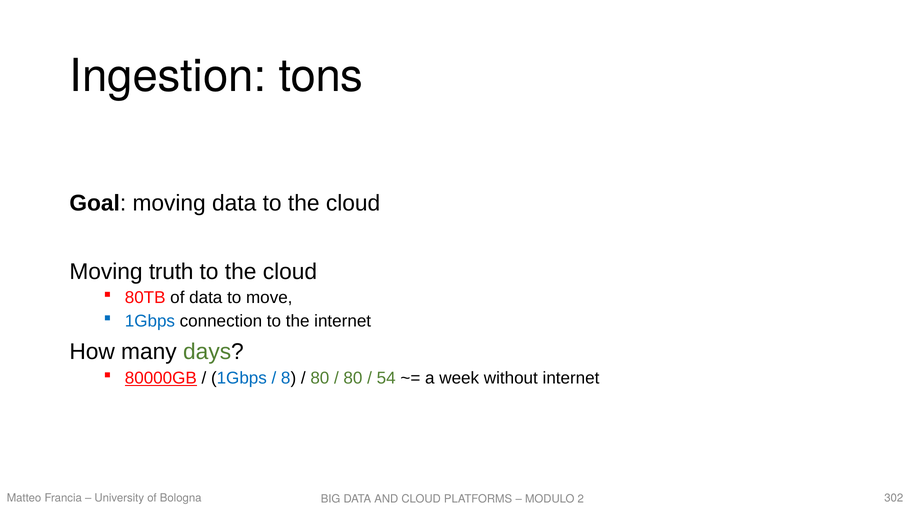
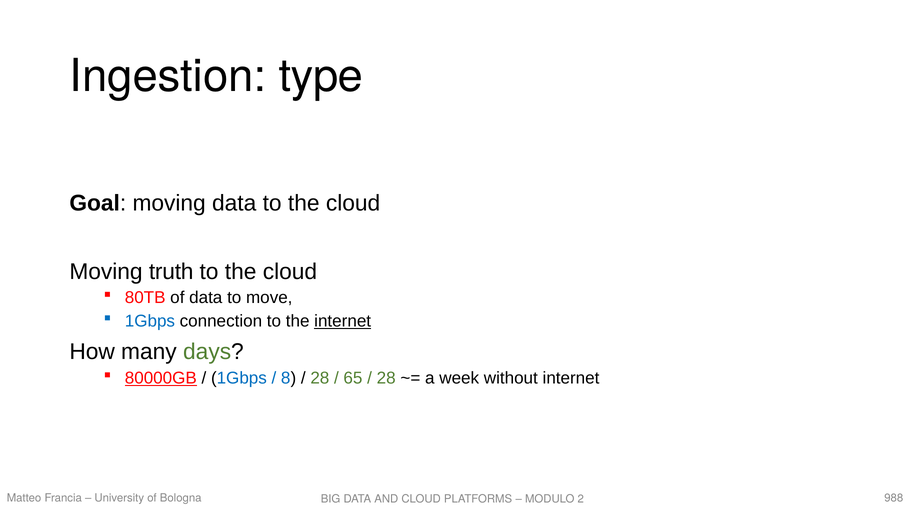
tons: tons -> type (321, 76)
internet underline: none -> present (343, 321)
80: 80 -> 28 (320, 378)
80: 80 -> 65 (353, 378)
54: 54 -> 28 (386, 378)
302: 302 -> 988 (894, 498)
